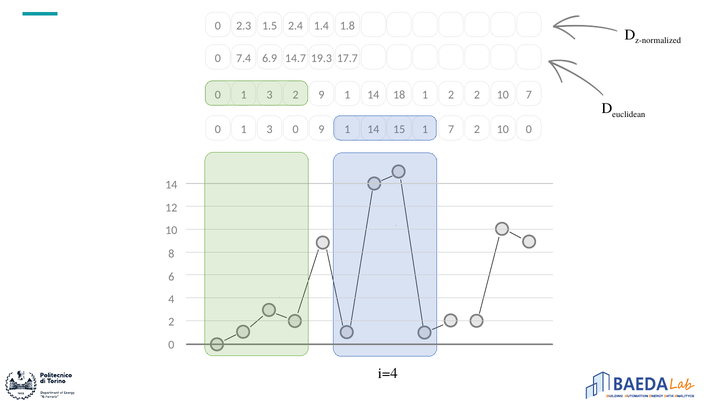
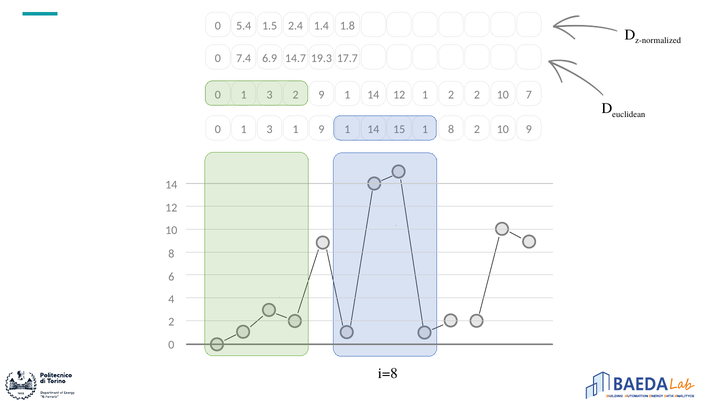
2.3: 2.3 -> 5.4 (244, 26)
1 18: 18 -> 12 (399, 95)
3 0: 0 -> 1 (296, 129)
7: 7 -> 8 (451, 129)
10 0: 0 -> 9 (529, 129)
i=4: i=4 -> i=8 (388, 374)
